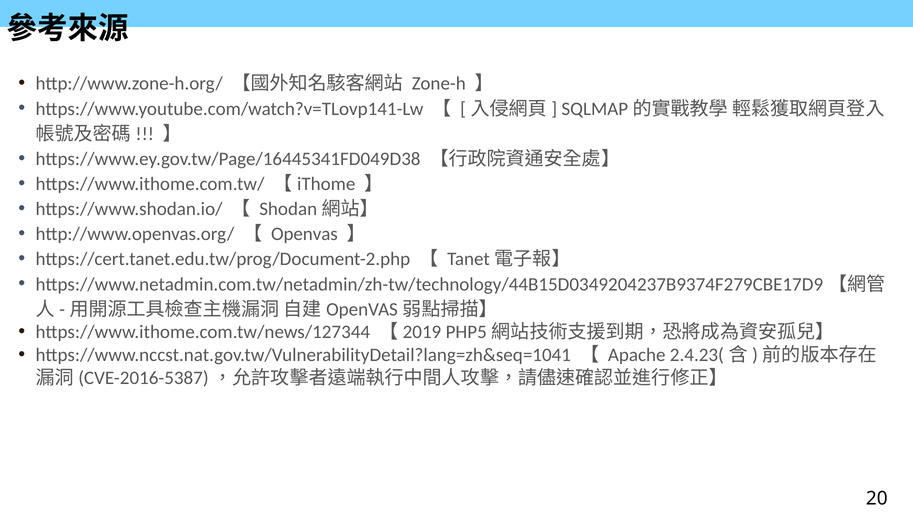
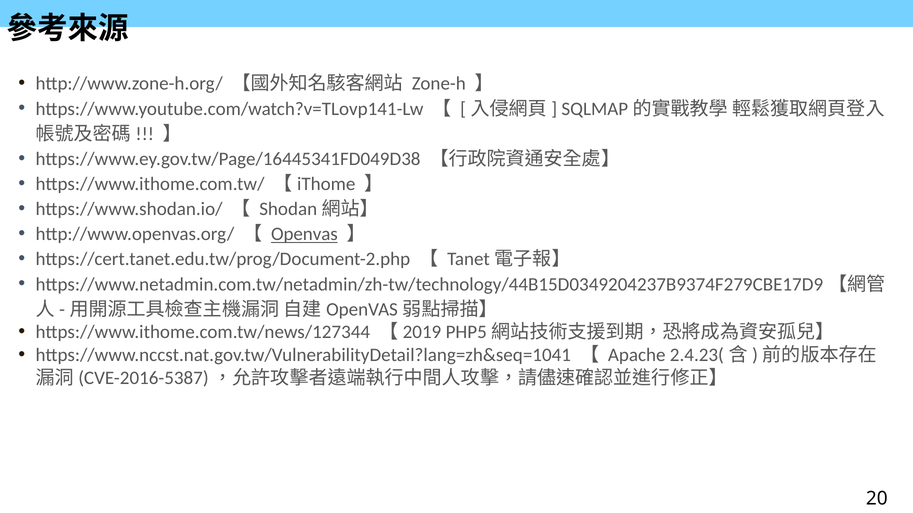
Openvas underline: none -> present (304, 234)
